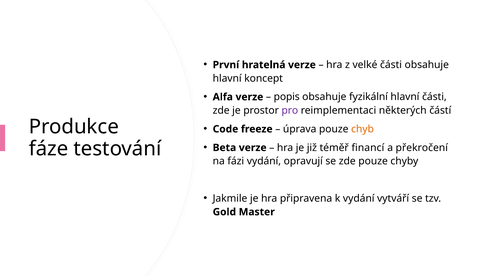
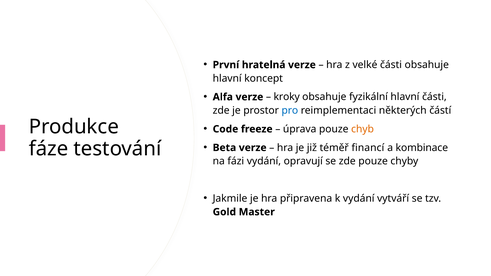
popis: popis -> kroky (287, 97)
pro colour: purple -> blue (290, 111)
překročení: překročení -> kombinace (422, 148)
